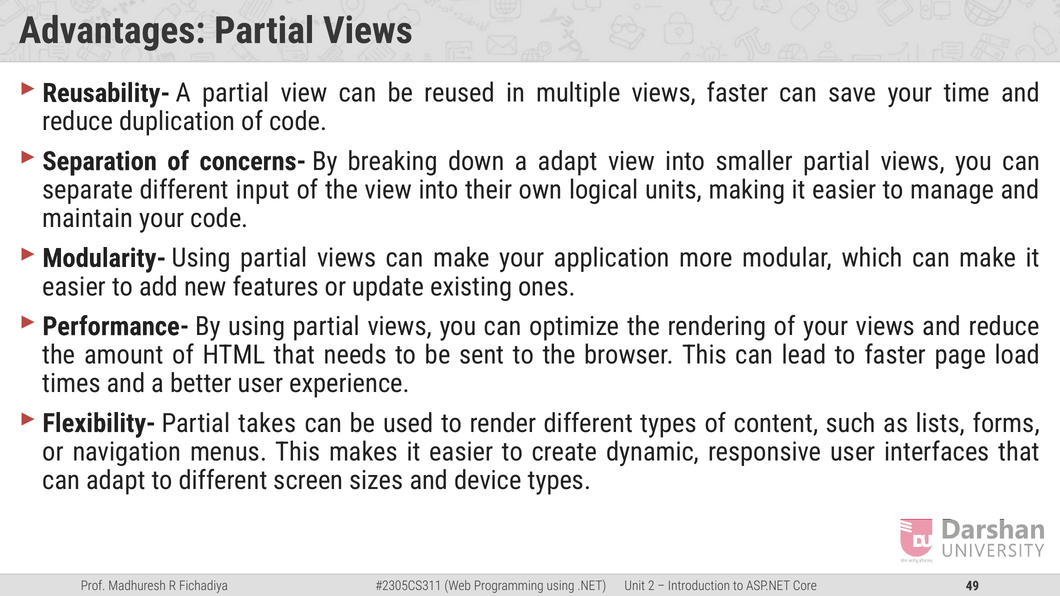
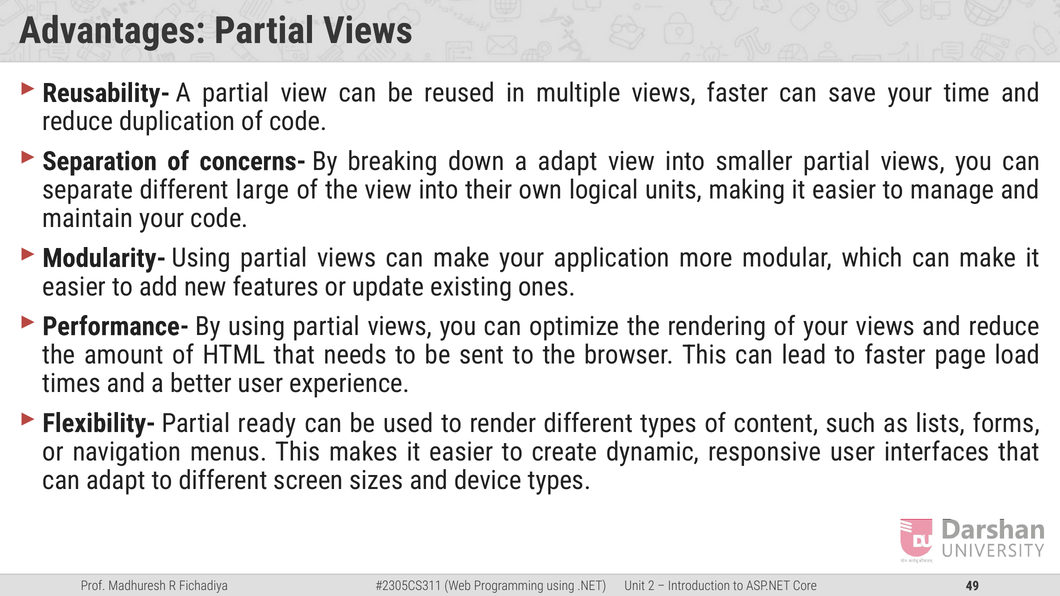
input: input -> large (263, 190)
takes: takes -> ready (267, 423)
